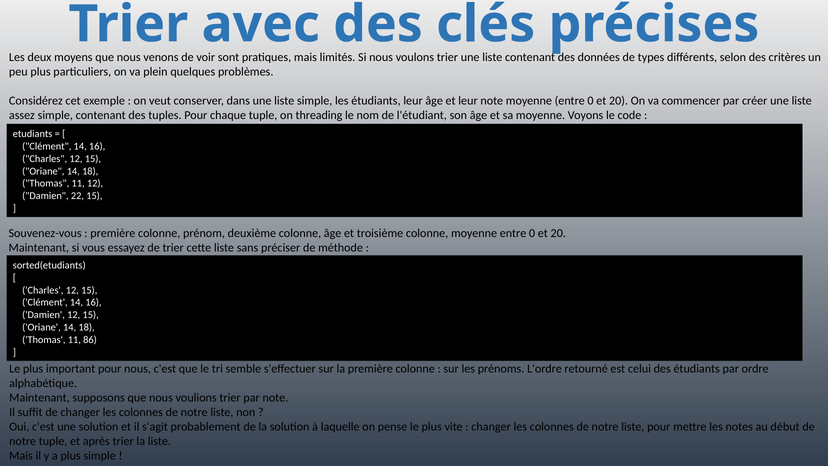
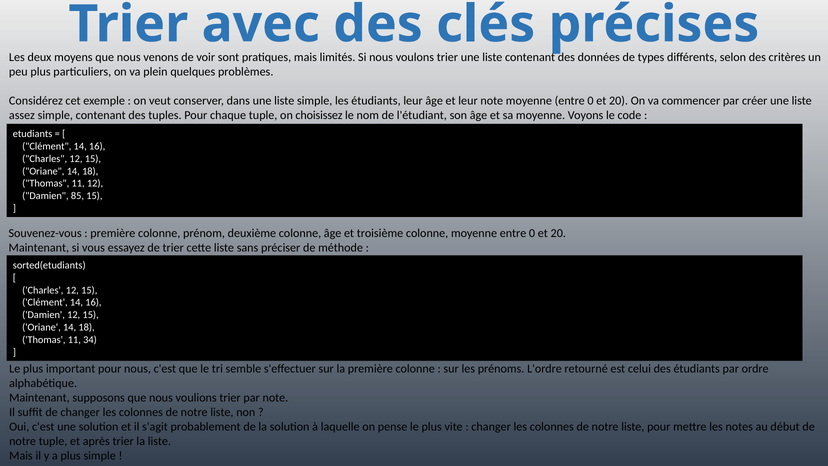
threading: threading -> choisissez (319, 115)
22: 22 -> 85 (77, 196)
86: 86 -> 34 (90, 340)
